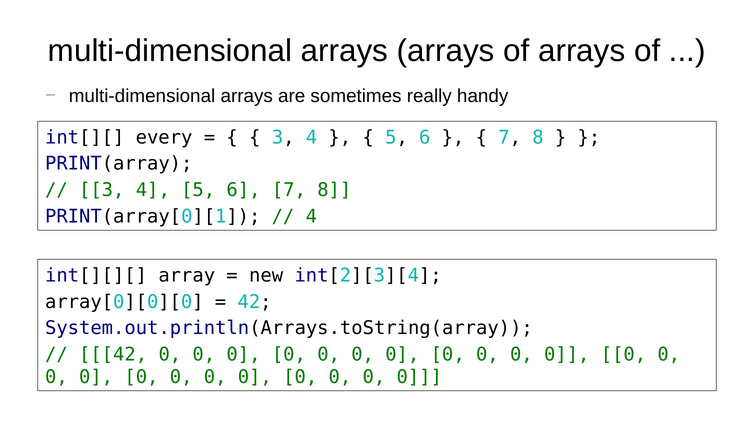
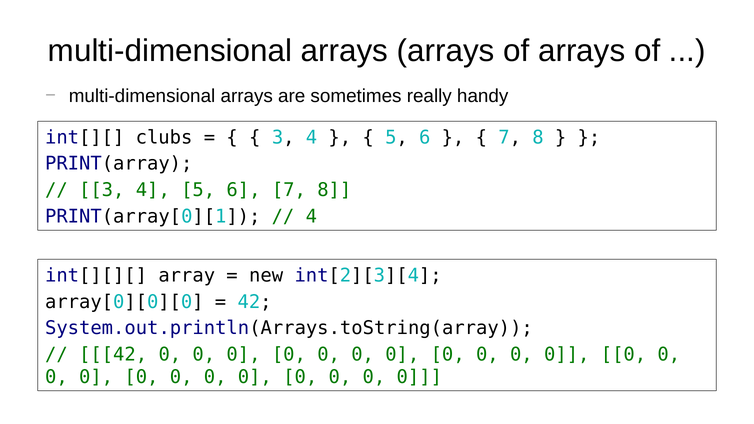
every: every -> clubs (164, 137)
